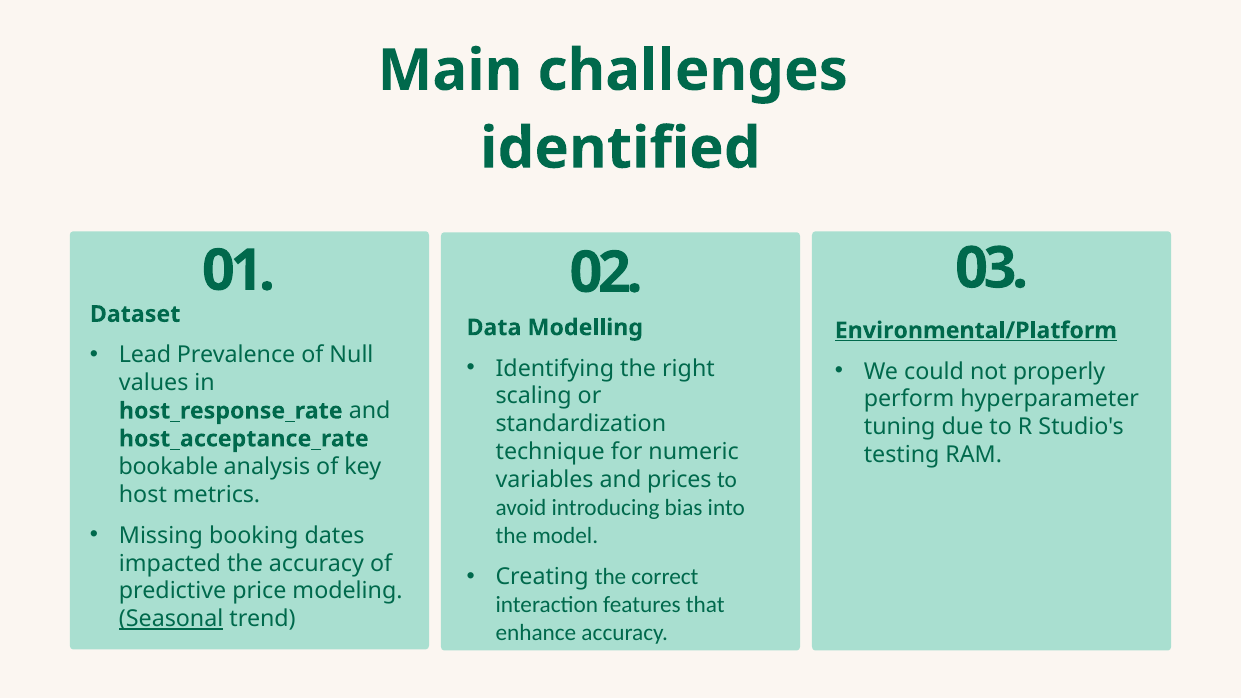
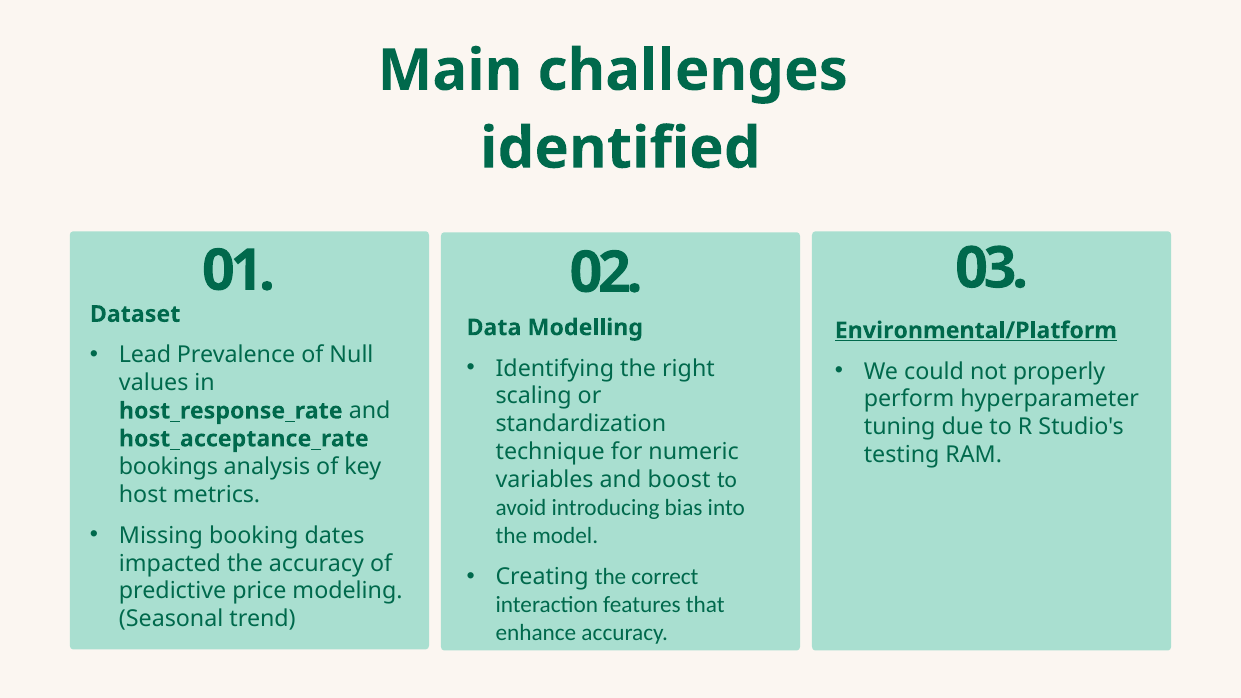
bookable: bookable -> bookings (168, 467)
prices: prices -> boost (679, 480)
Seasonal underline: present -> none (171, 619)
